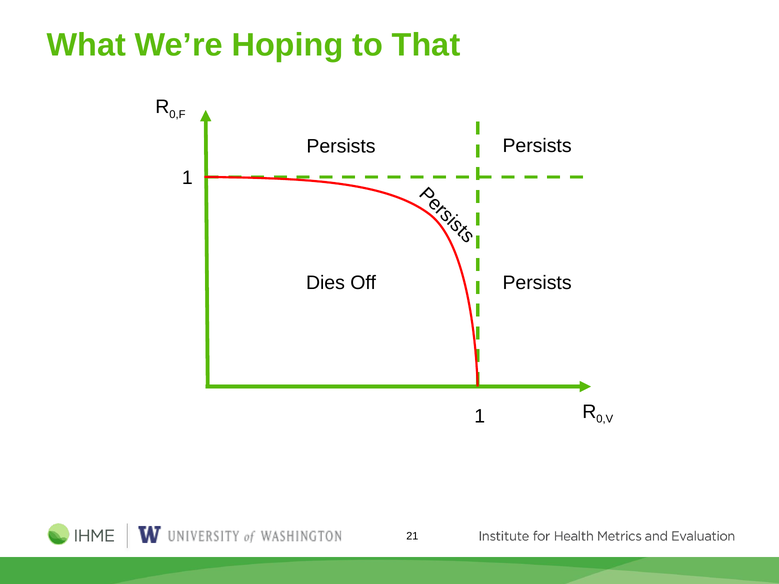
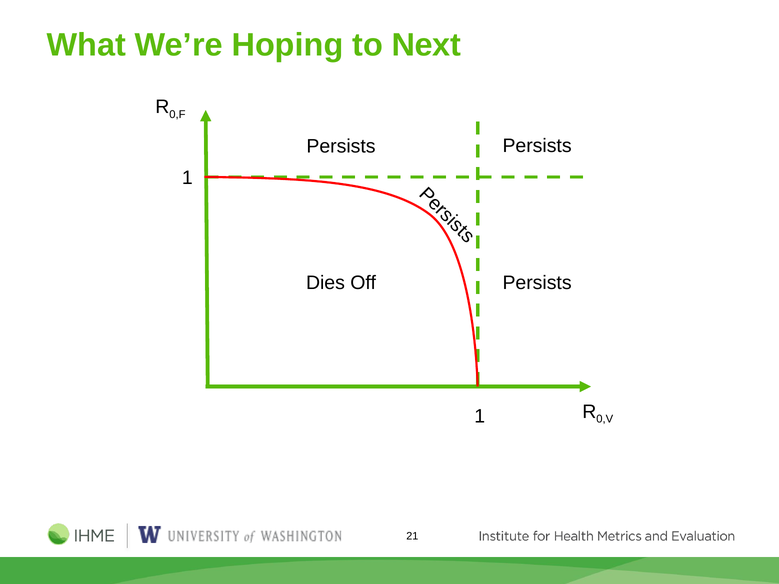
That: That -> Next (426, 45)
